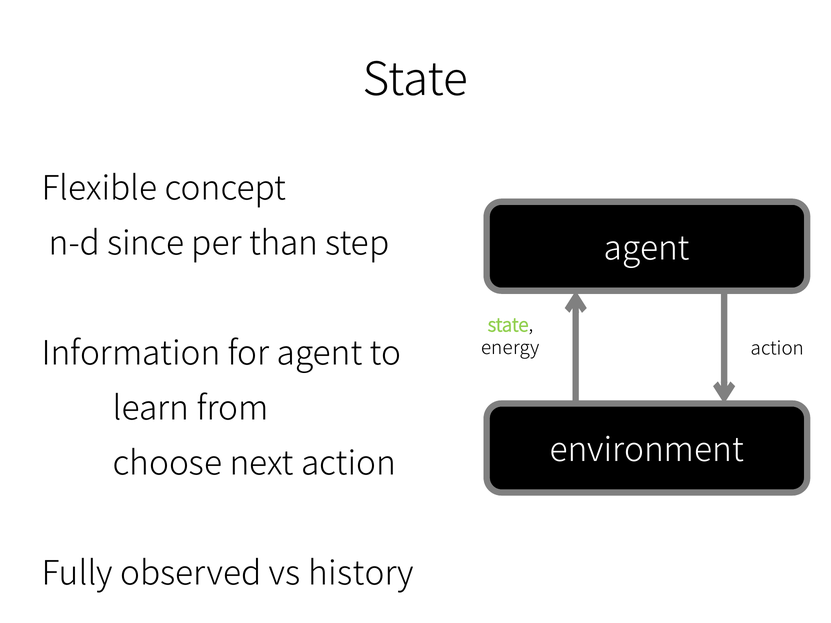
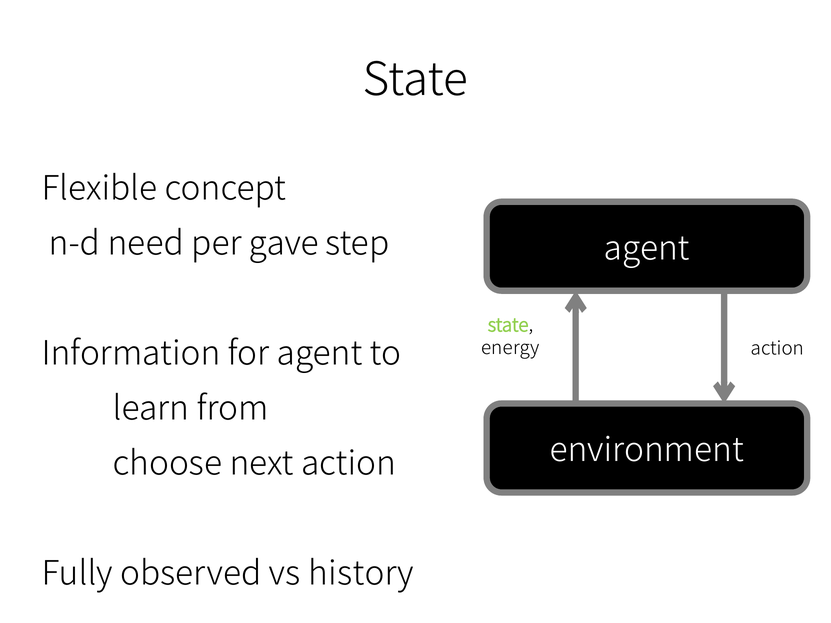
since: since -> need (146, 244)
than: than -> gave (284, 244)
